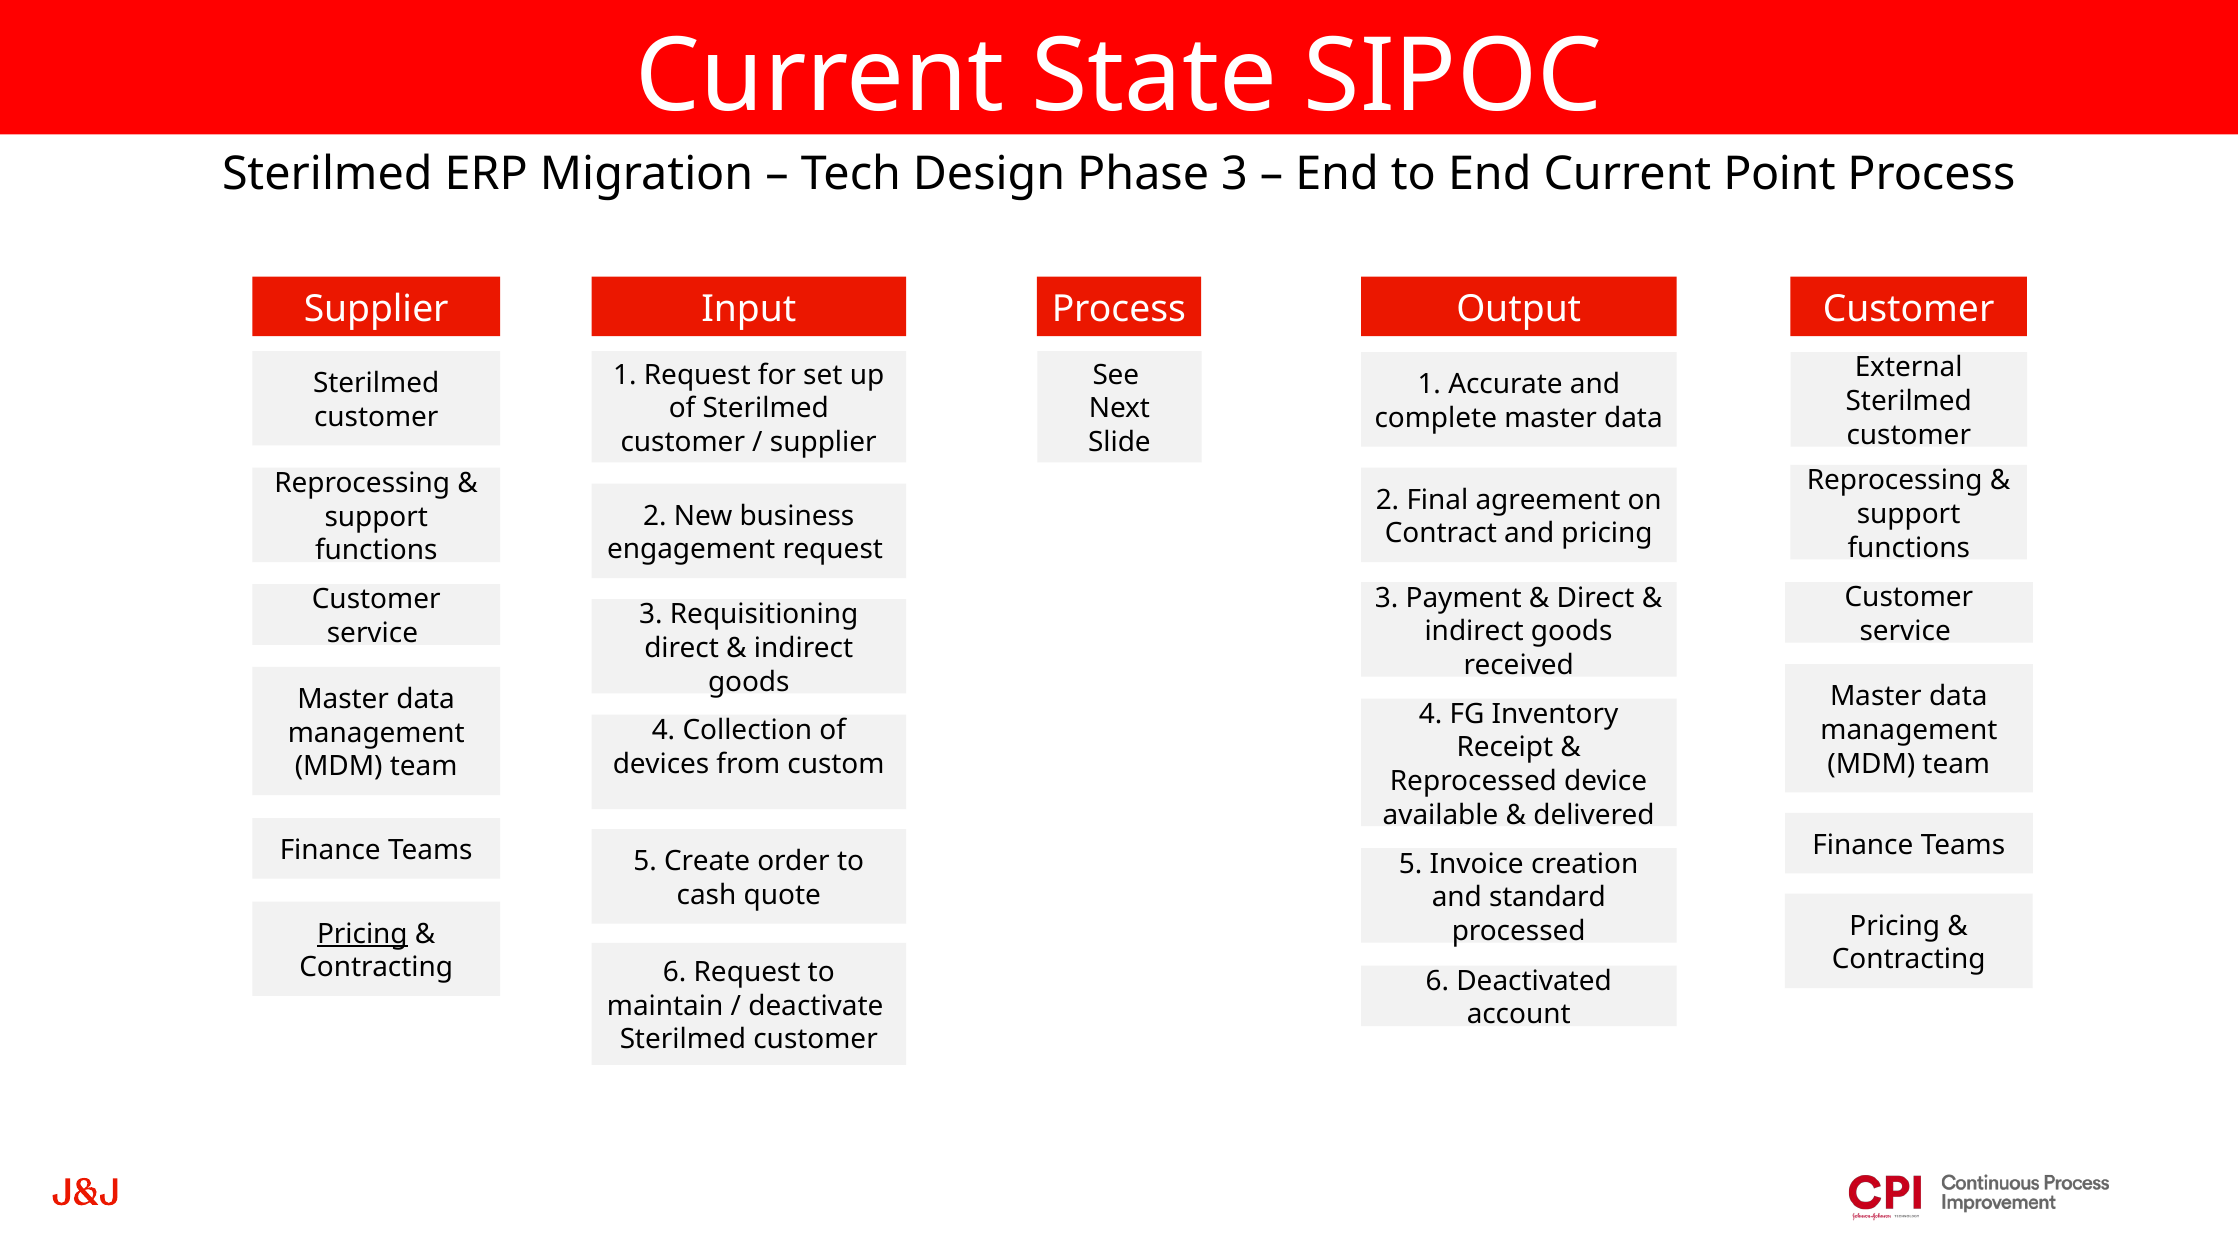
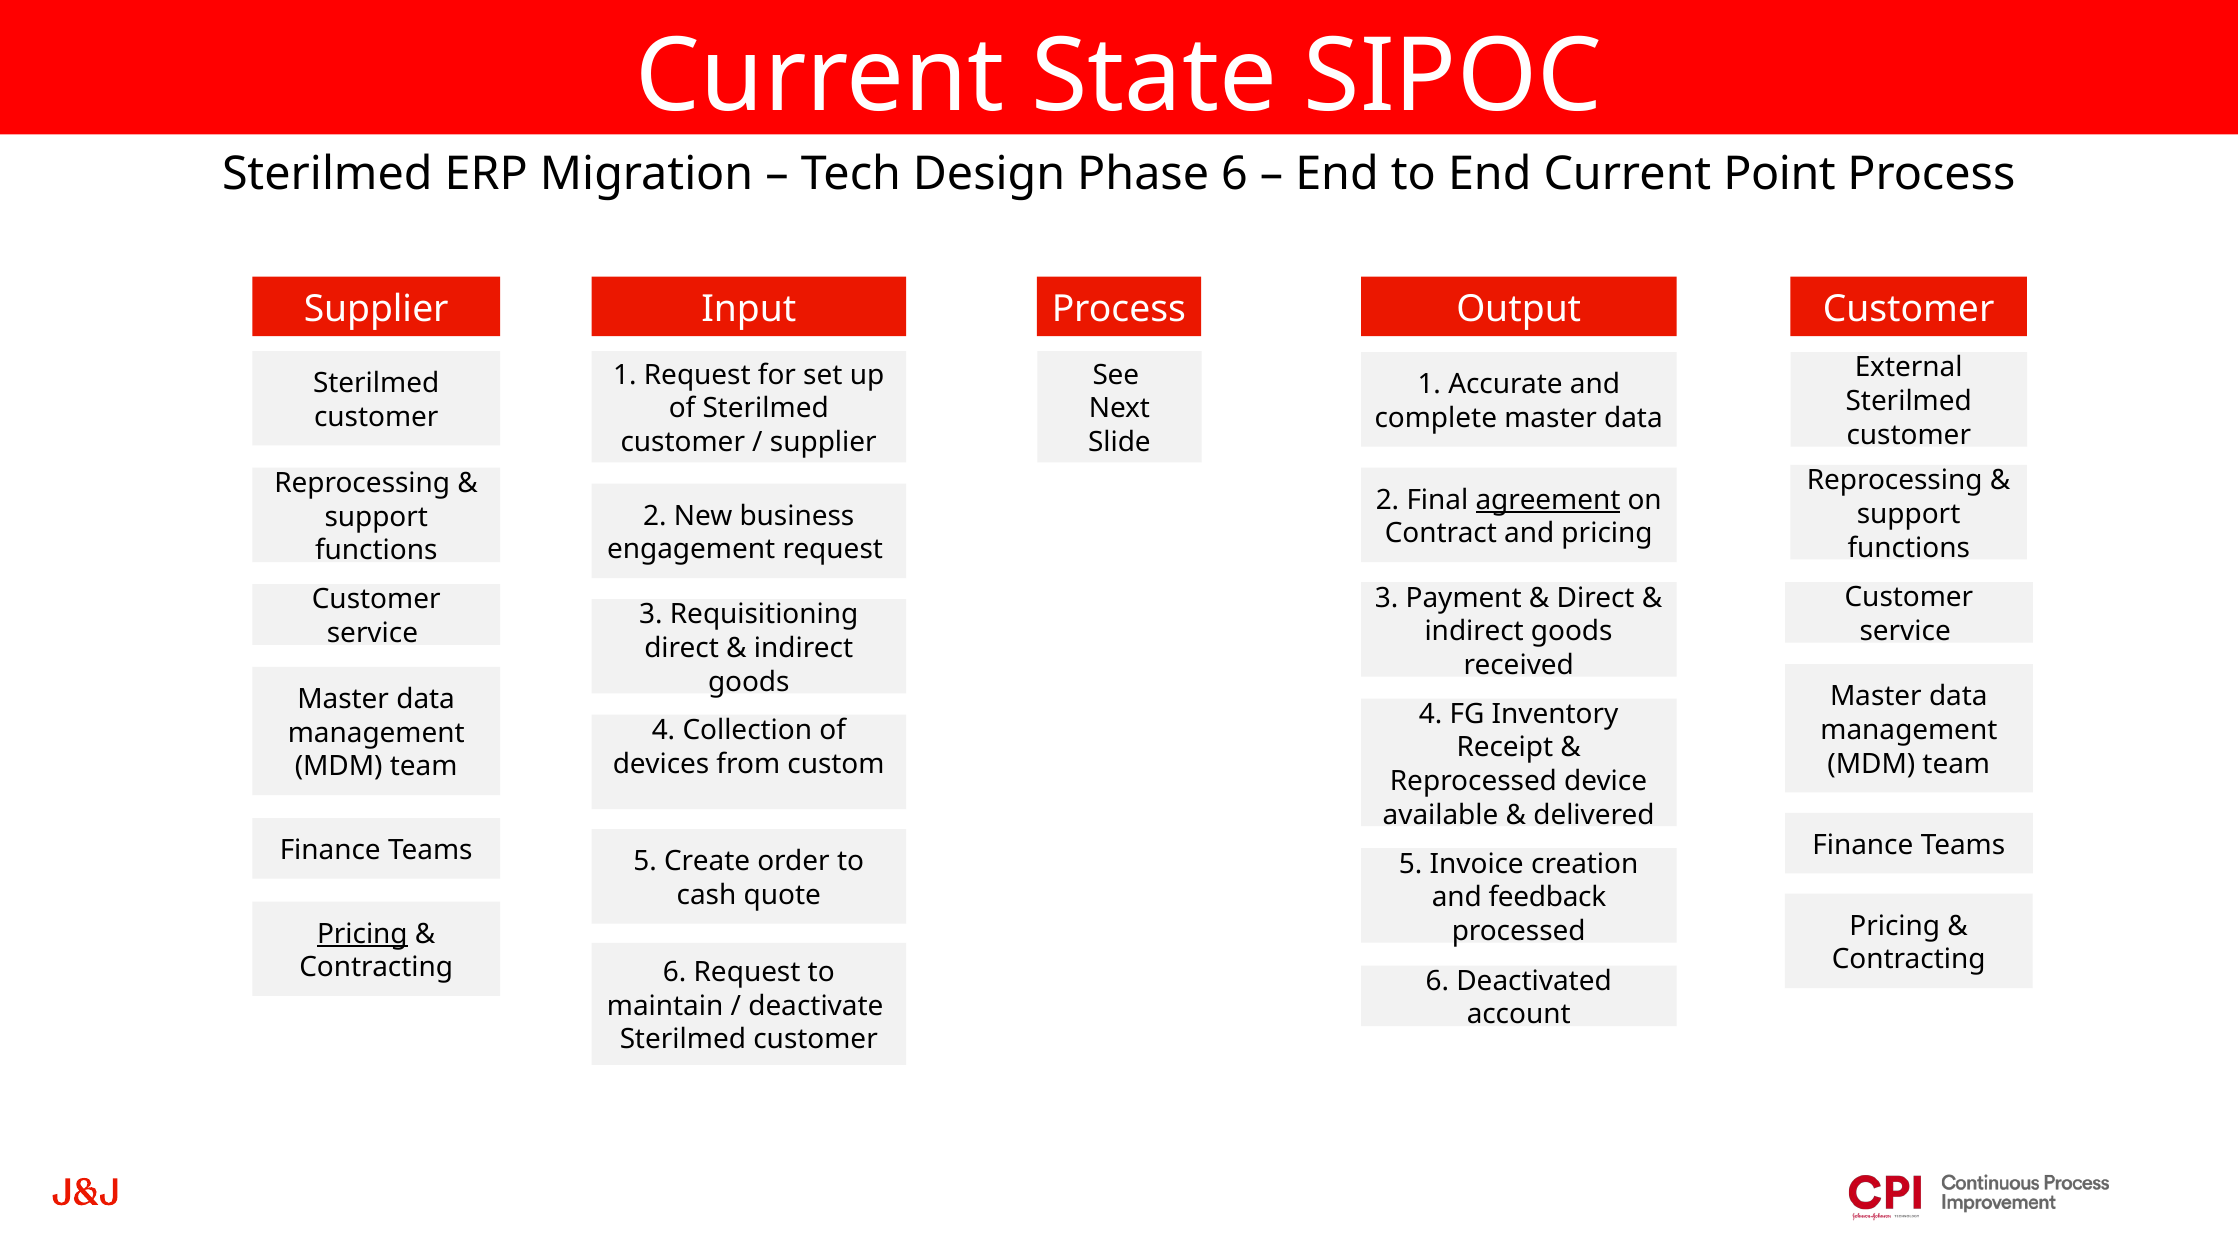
Phase 3: 3 -> 6 (1235, 174)
agreement underline: none -> present (1548, 500)
standard: standard -> feedback (1547, 897)
